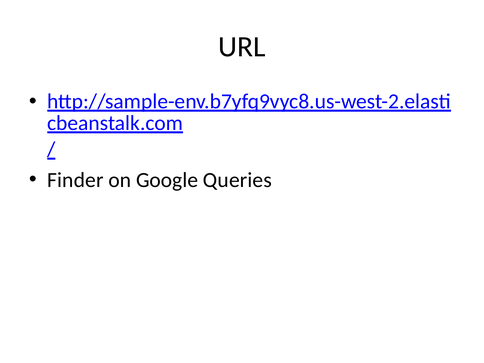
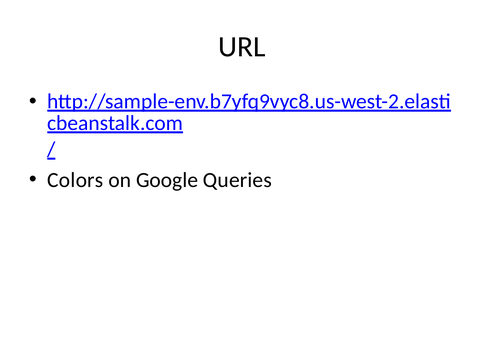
Finder: Finder -> Colors (75, 180)
